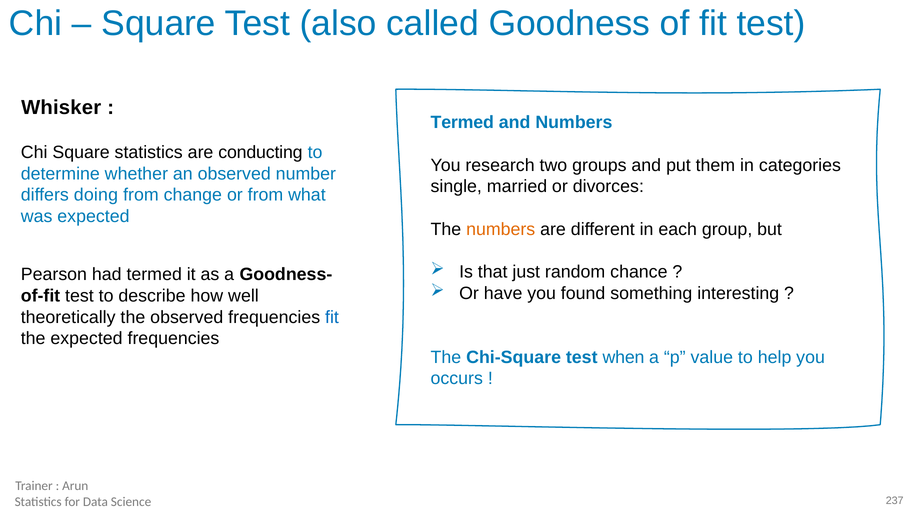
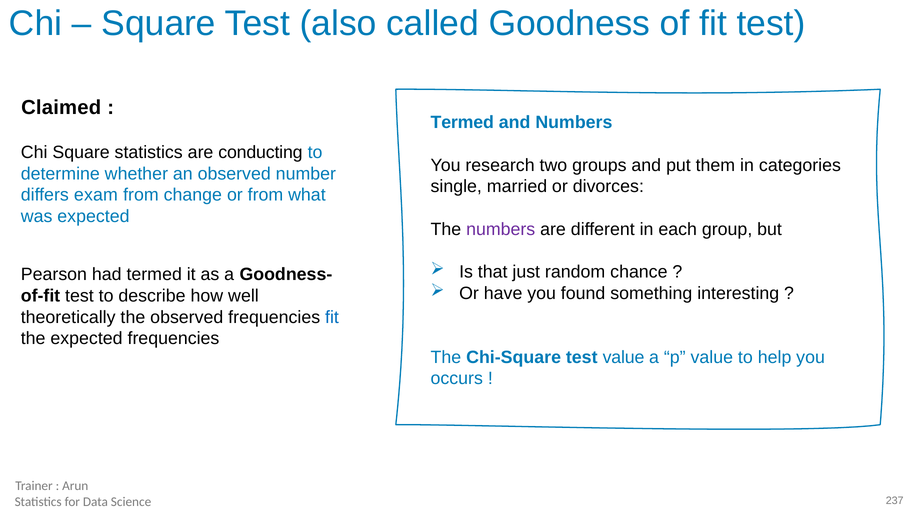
Whisker: Whisker -> Claimed (61, 107)
doing: doing -> exam (96, 195)
numbers colour: orange -> purple (501, 229)
test when: when -> value (624, 357)
